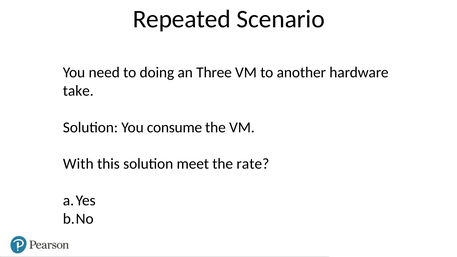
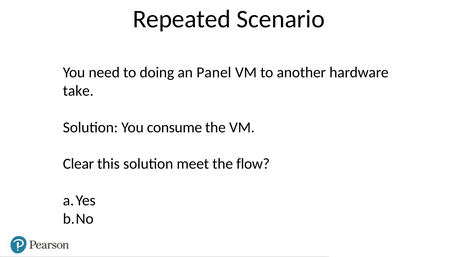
Three: Three -> Panel (214, 73)
With: With -> Clear (78, 164)
rate: rate -> flow (253, 164)
